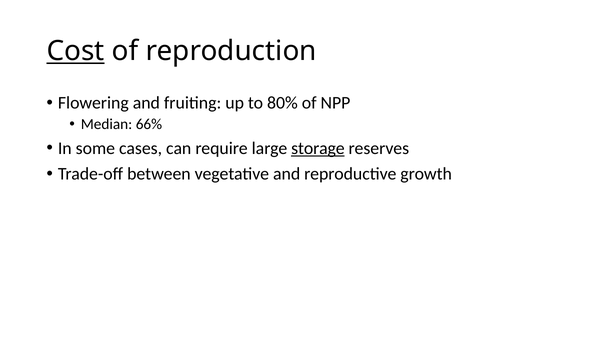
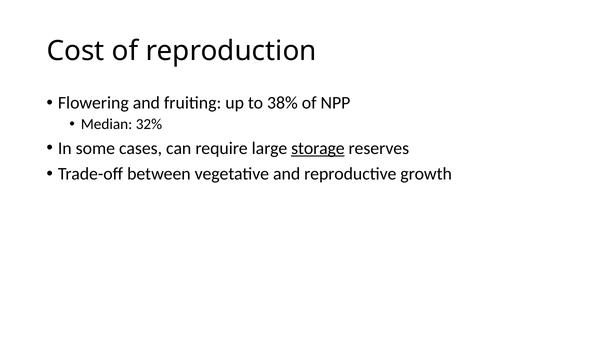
Cost underline: present -> none (76, 51)
80%: 80% -> 38% (282, 103)
66%: 66% -> 32% (149, 124)
